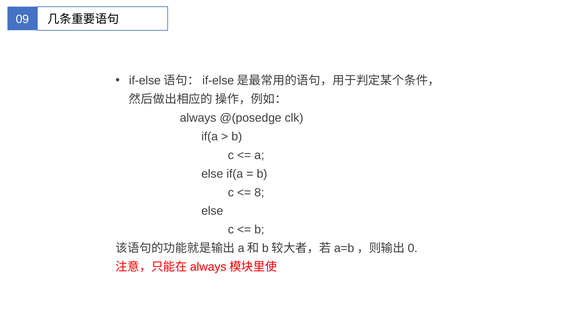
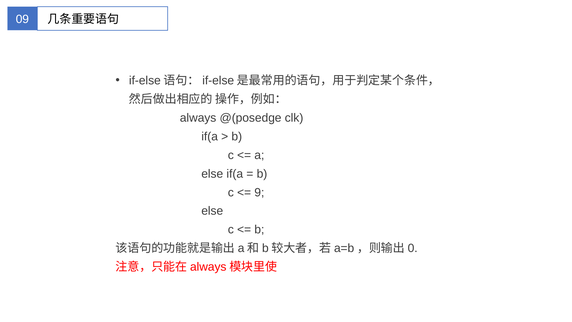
8: 8 -> 9 (259, 192)
